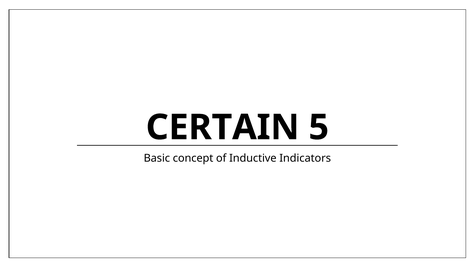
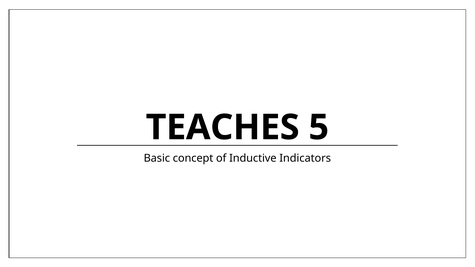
CERTAIN: CERTAIN -> TEACHES (223, 128)
